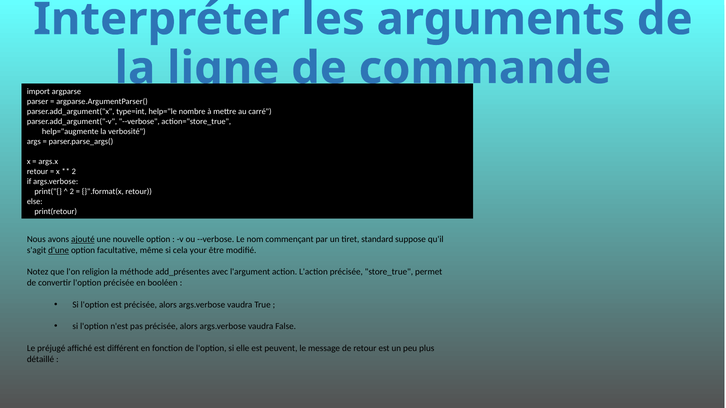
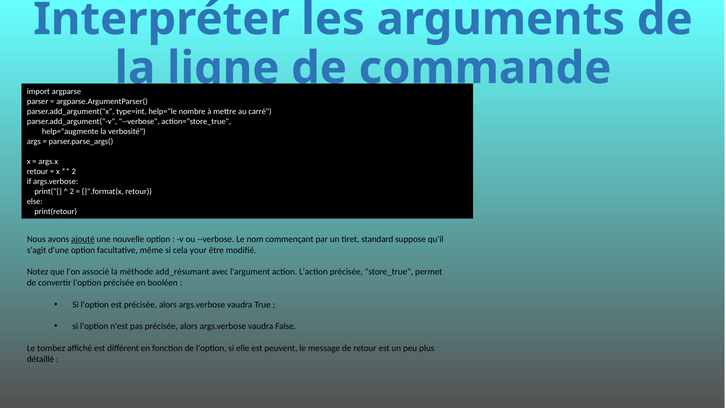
d'une underline: present -> none (59, 250)
religion: religion -> associé (96, 272)
add_présentes: add_présentes -> add_résumant (182, 272)
préjugé: préjugé -> tombez (51, 348)
